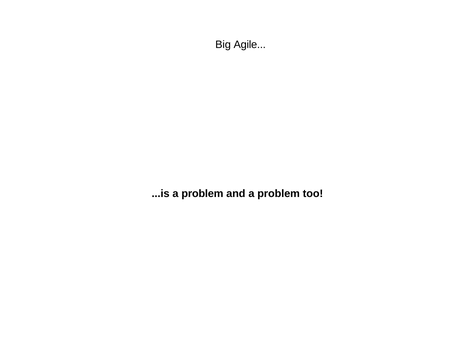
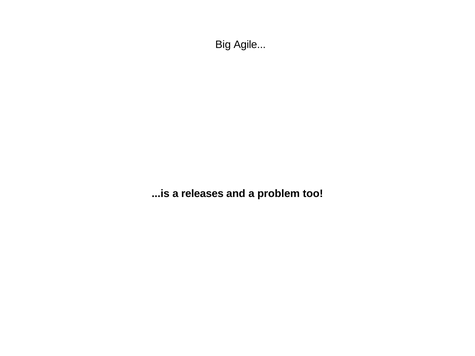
...is a problem: problem -> releases (202, 194)
